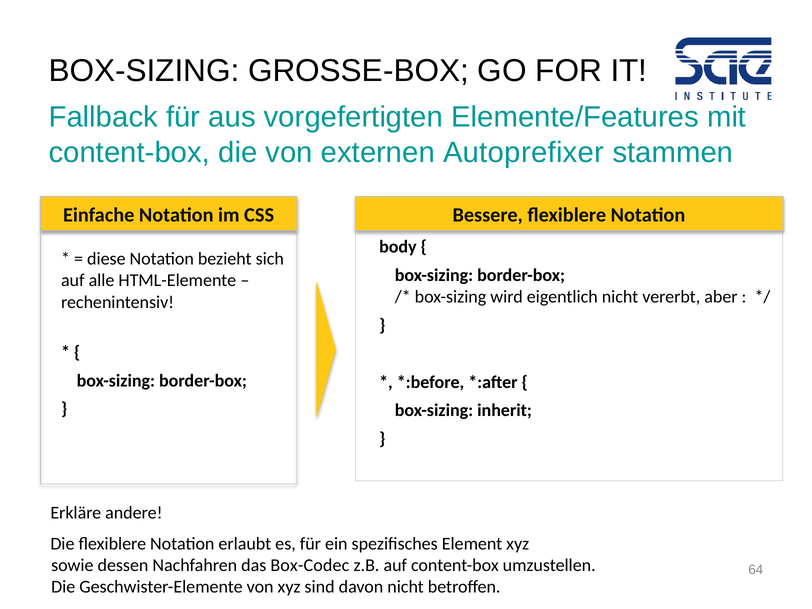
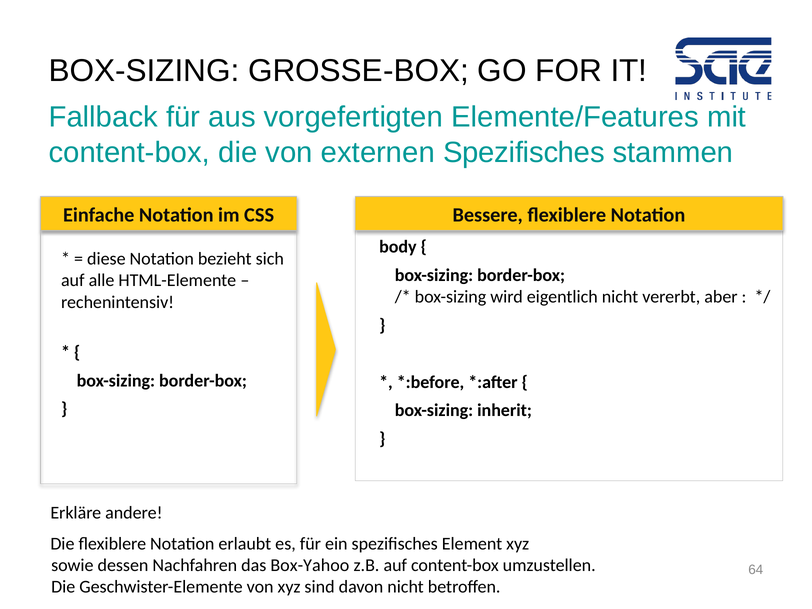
externen Autoprefixer: Autoprefixer -> Spezifisches (524, 152)
Box-Codec: Box-Codec -> Box-Yahoo (310, 565)
